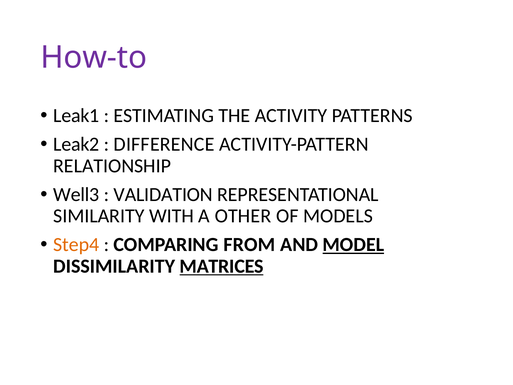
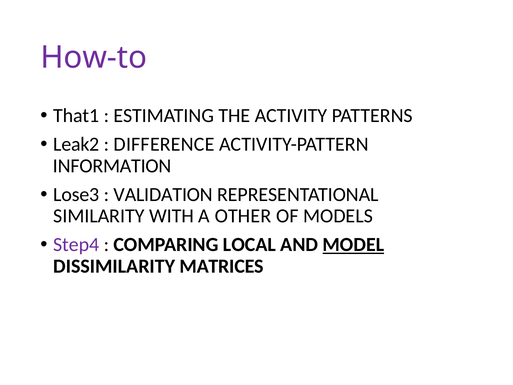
Leak1: Leak1 -> That1 (76, 116)
RELATIONSHIP: RELATIONSHIP -> INFORMATION (112, 166)
Well3: Well3 -> Lose3 (76, 194)
Step4 colour: orange -> purple (76, 245)
FROM: FROM -> LOCAL (249, 245)
MATRICES underline: present -> none (222, 266)
